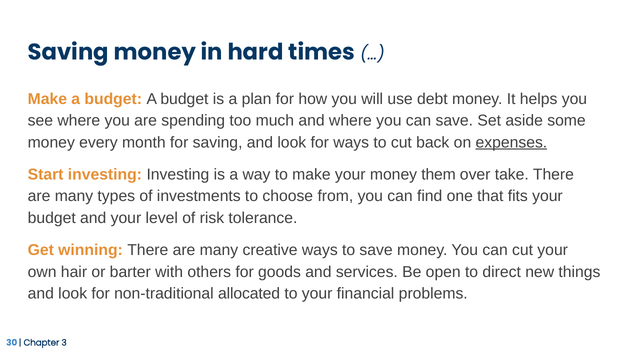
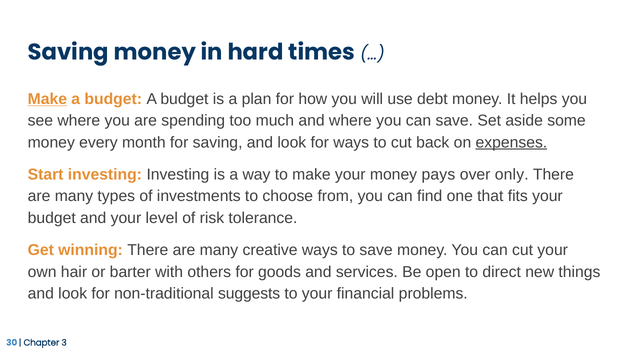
Make underline: none -> present (47, 99)
them: them -> pays (438, 174)
take: take -> only (512, 174)
allocated: allocated -> suggests (249, 293)
